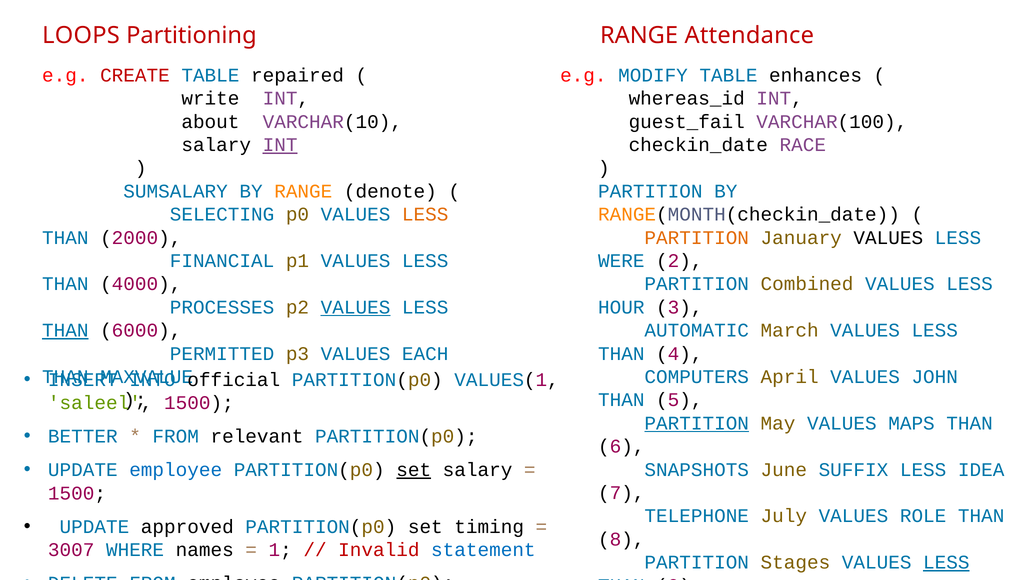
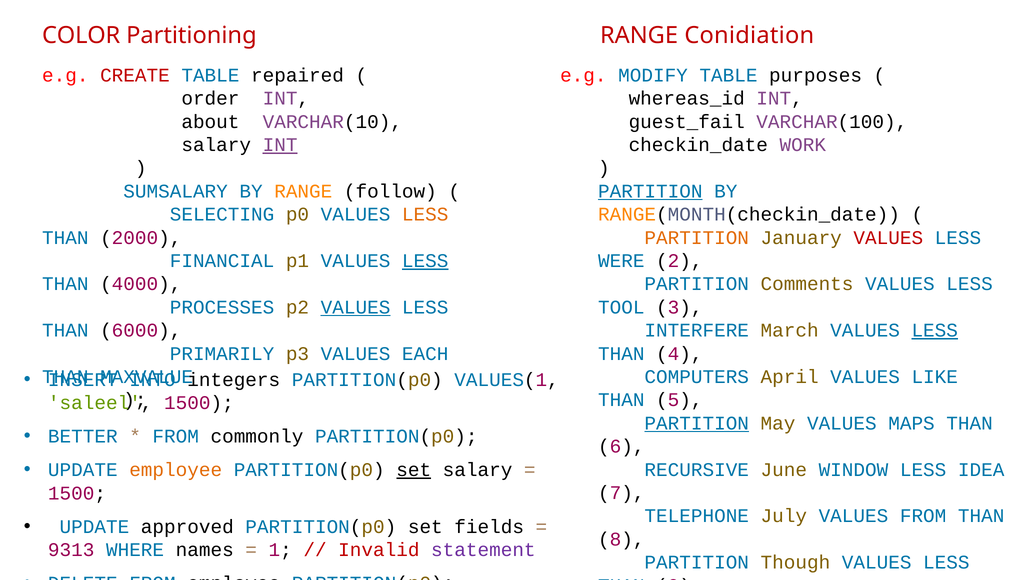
LOOPS: LOOPS -> COLOR (81, 36)
Attendance: Attendance -> Conidiation (749, 36)
enhances: enhances -> purposes (816, 75)
write: write -> order (210, 99)
RACE: RACE -> WORK (803, 145)
denote: denote -> follow (390, 191)
PARTITION underline: none -> present (650, 191)
VALUES colour: black -> red (888, 238)
LESS underline: none -> present (425, 261)
Combined: Combined -> Comments (807, 284)
HOUR: HOUR -> TOOL (621, 308)
THAN underline: present -> none (65, 331)
AUTOMATIC: AUTOMATIC -> INTERFERE (697, 331)
LESS underline: none -> present (935, 331)
PERMITTED: PERMITTED -> PRIMARILY (222, 354)
JOHN: JOHN -> LIKE (935, 377)
official: official -> integers (234, 380)
relevant: relevant -> commonly (257, 437)
employee colour: blue -> orange (176, 470)
SNAPSHOTS: SNAPSHOTS -> RECURSIVE (697, 470)
SUFFIX: SUFFIX -> WINDOW (853, 470)
VALUES ROLE: ROLE -> FROM (923, 517)
timing: timing -> fields (489, 527)
3007: 3007 -> 9313 (71, 550)
statement colour: blue -> purple (483, 550)
Stages: Stages -> Though (795, 563)
LESS underline: present -> none (946, 563)
